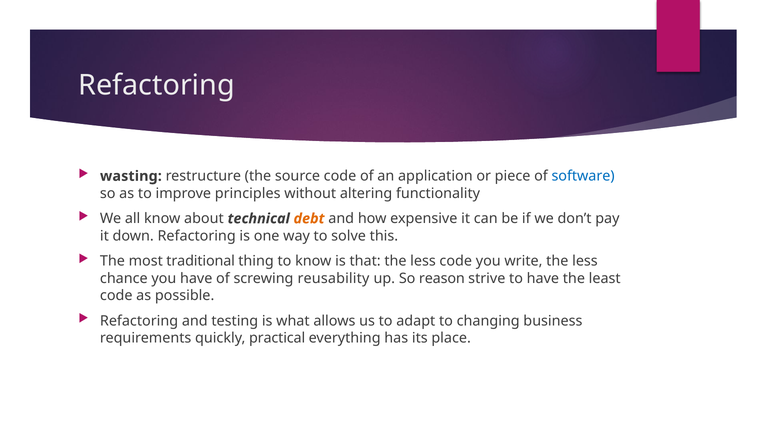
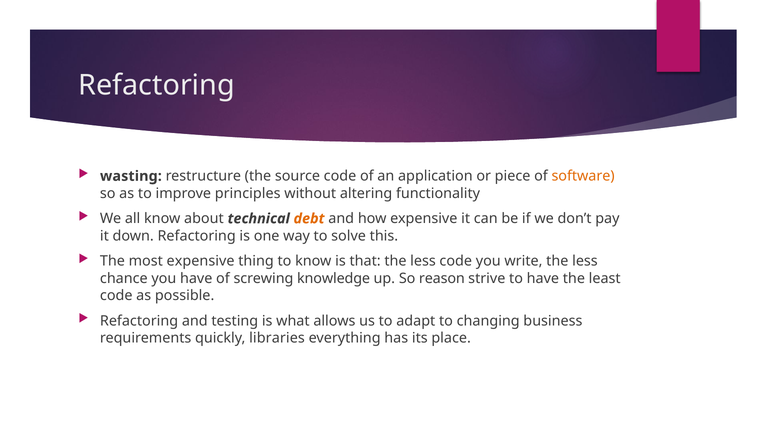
software colour: blue -> orange (583, 176)
most traditional: traditional -> expensive (201, 261)
reusability: reusability -> knowledge (334, 279)
practical: practical -> libraries (277, 338)
